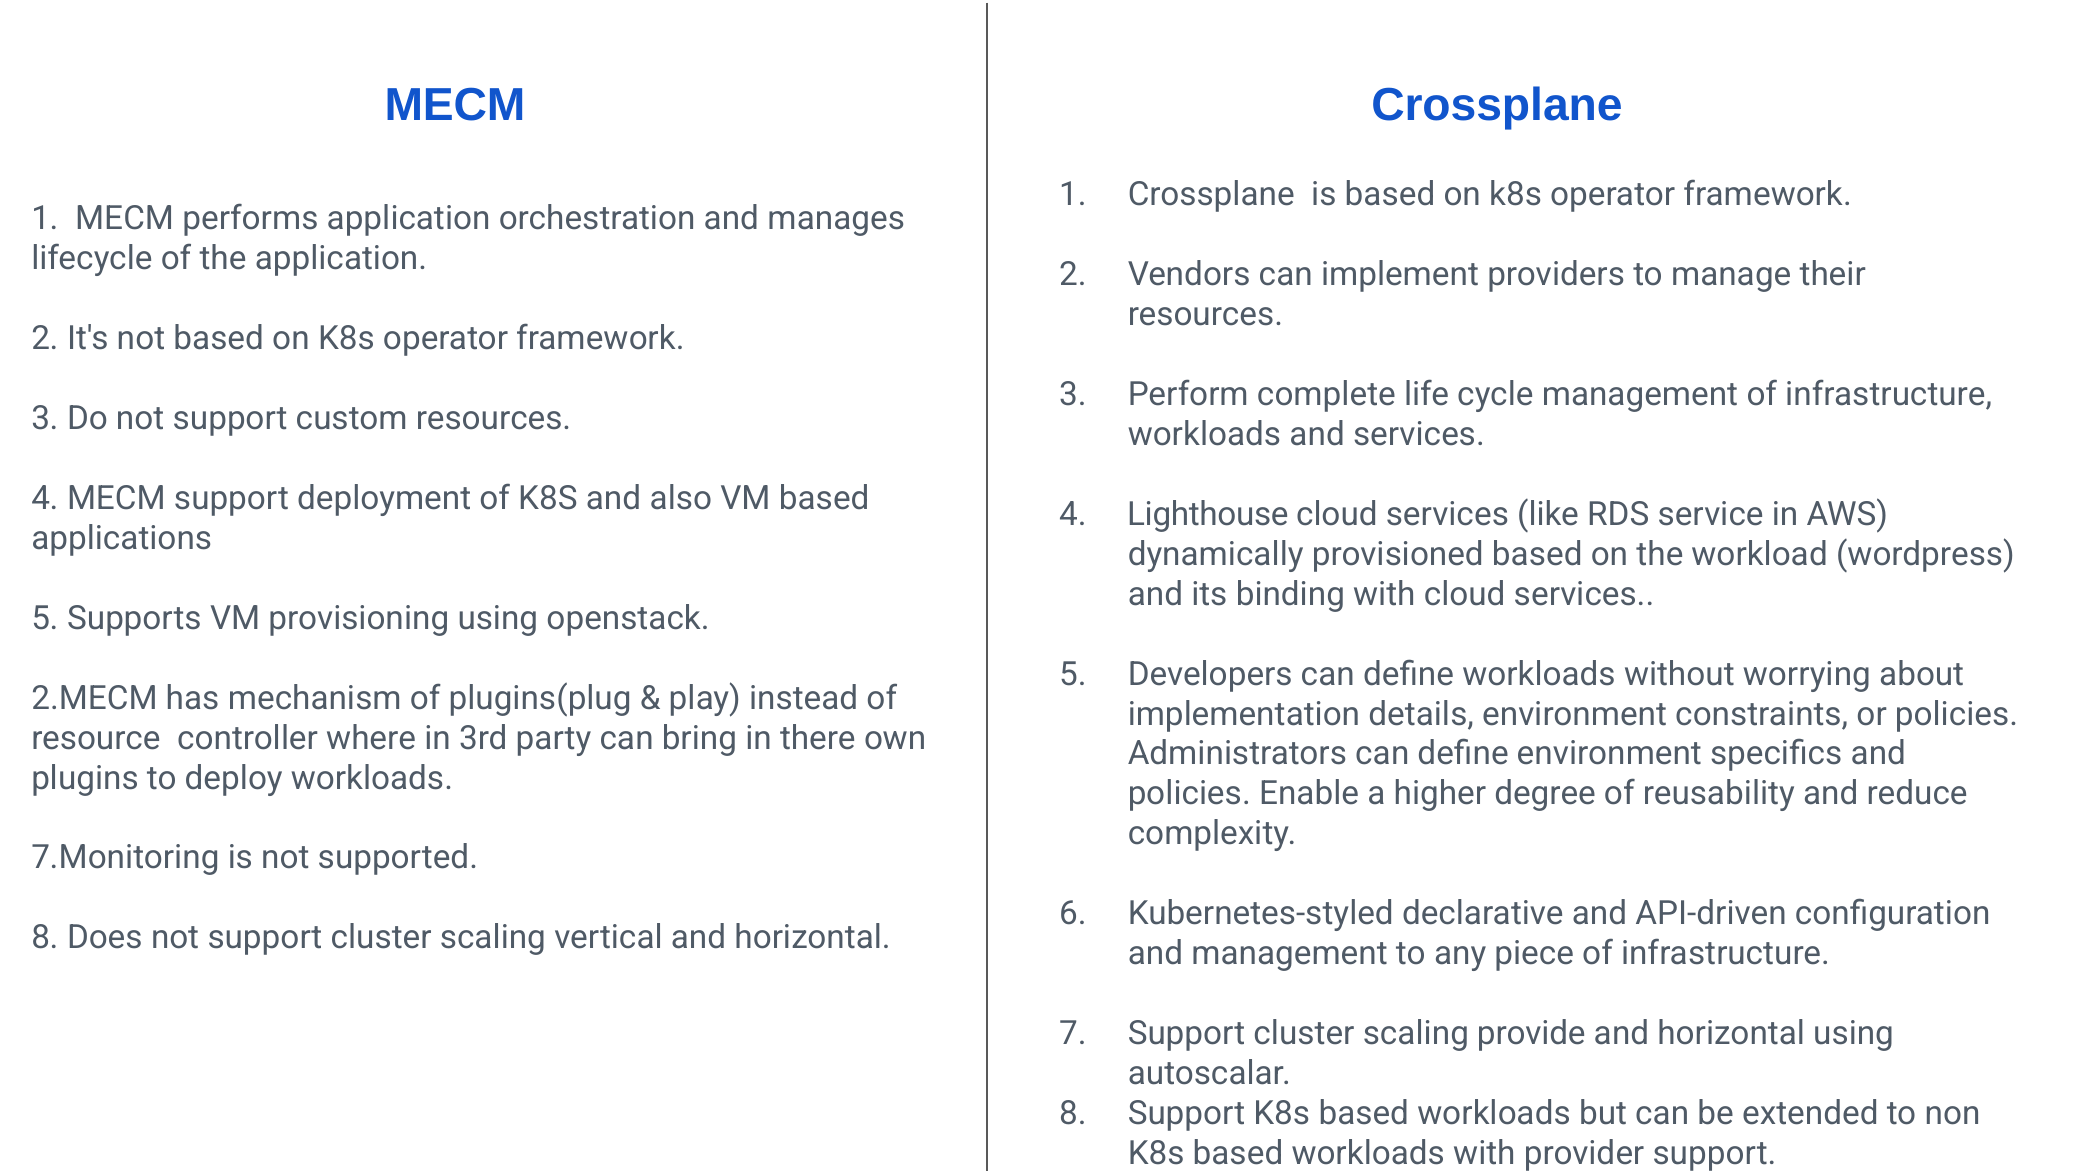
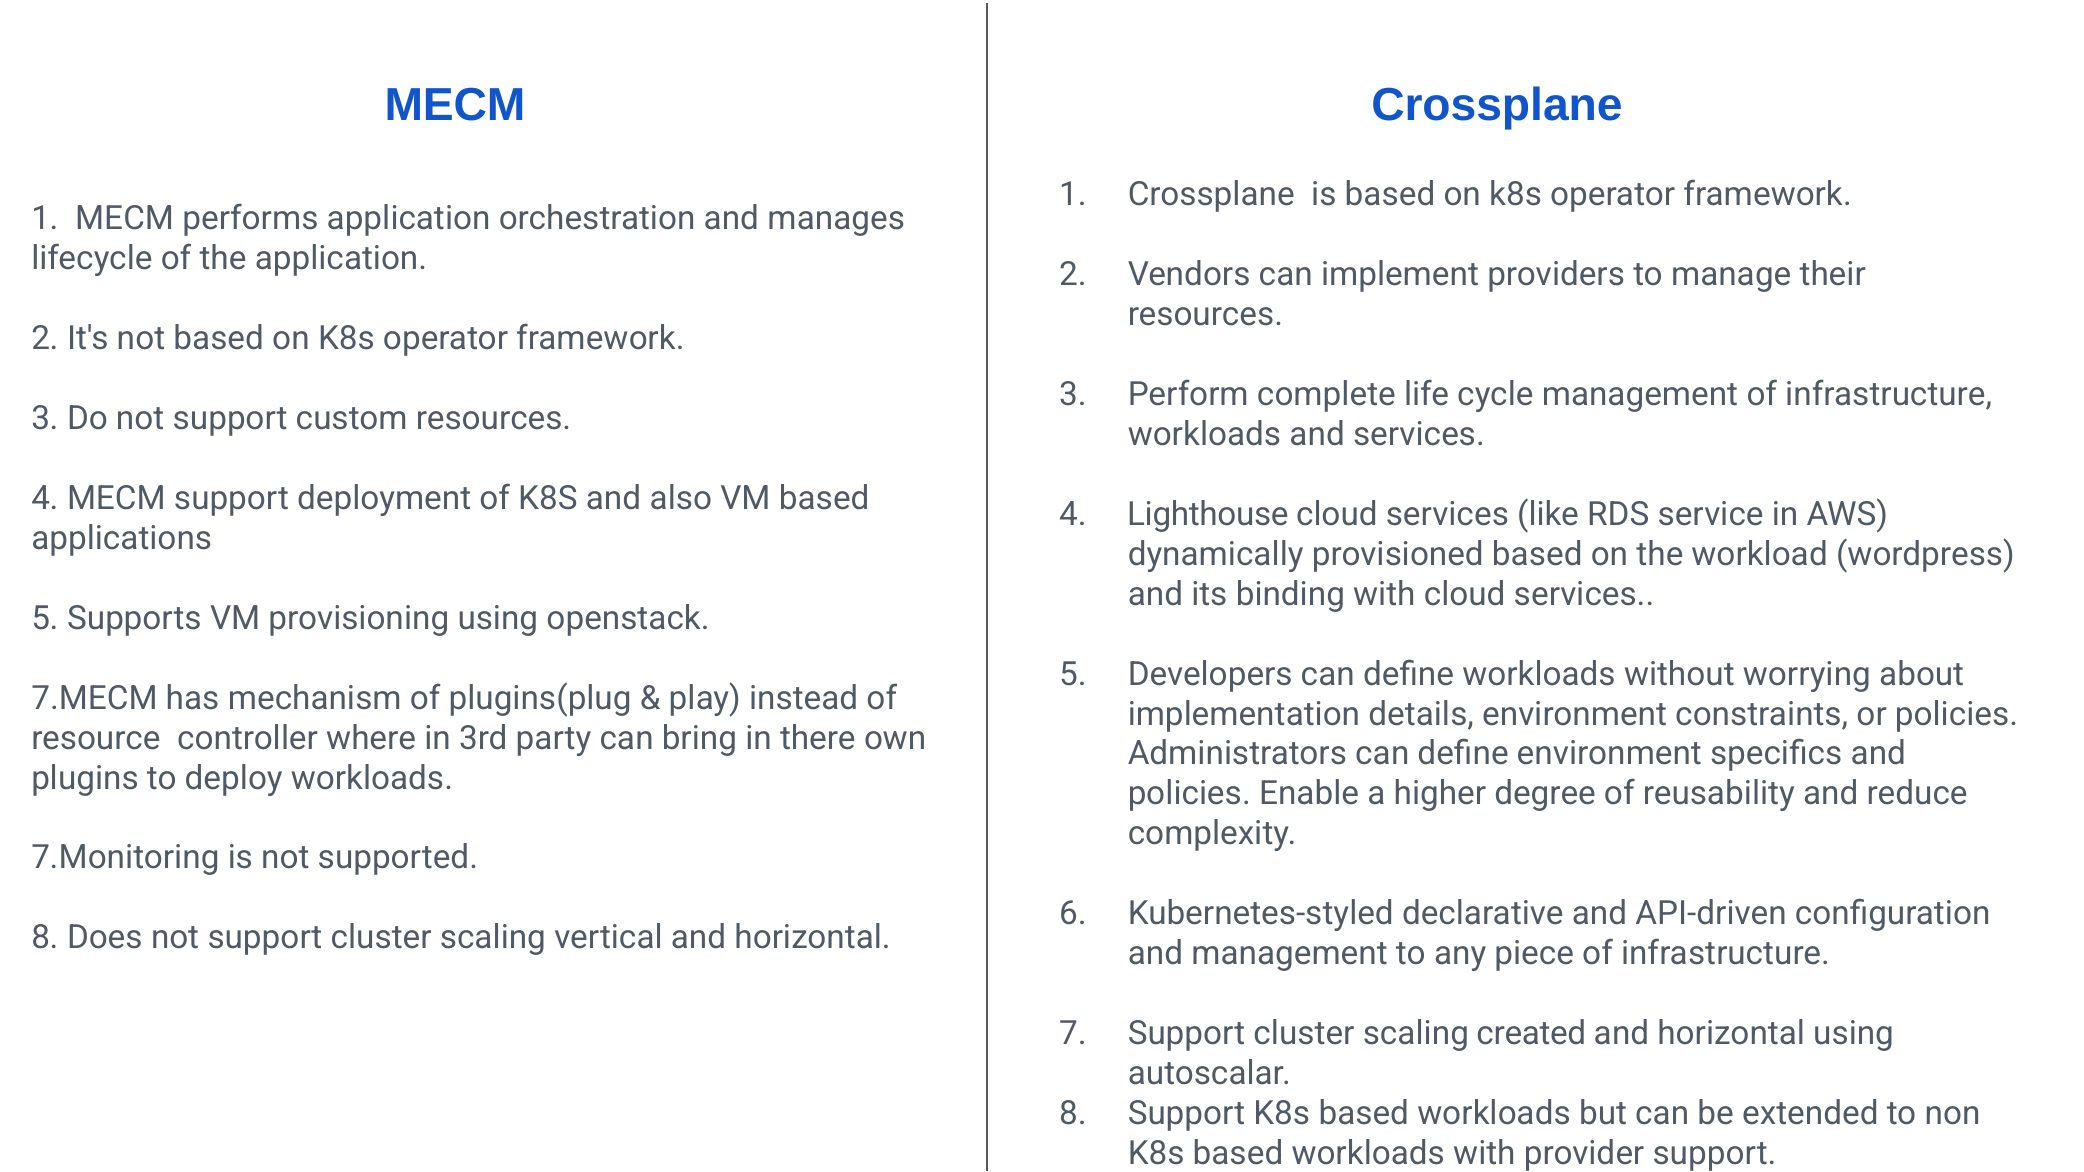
2.MECM: 2.MECM -> 7.MECM (94, 698)
provide: provide -> created (1531, 1034)
